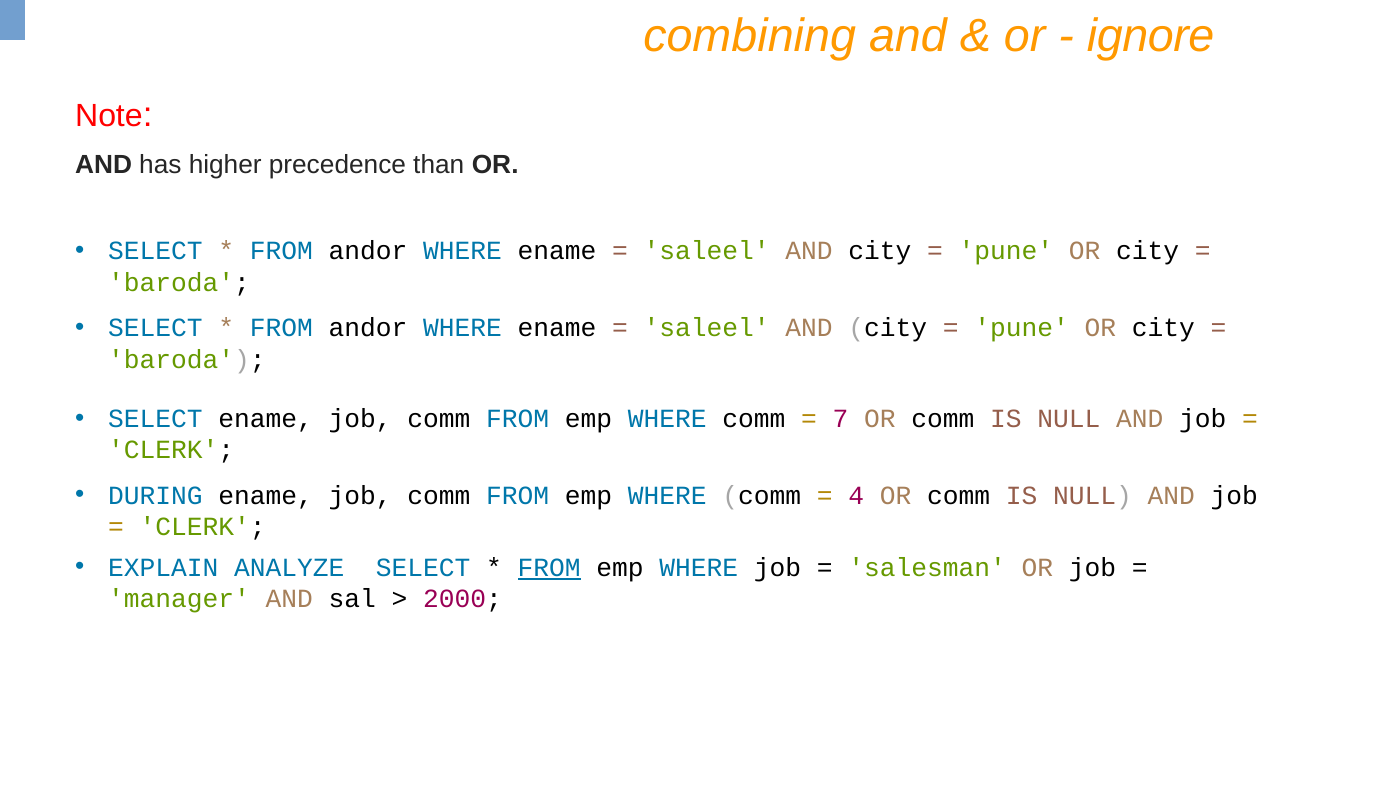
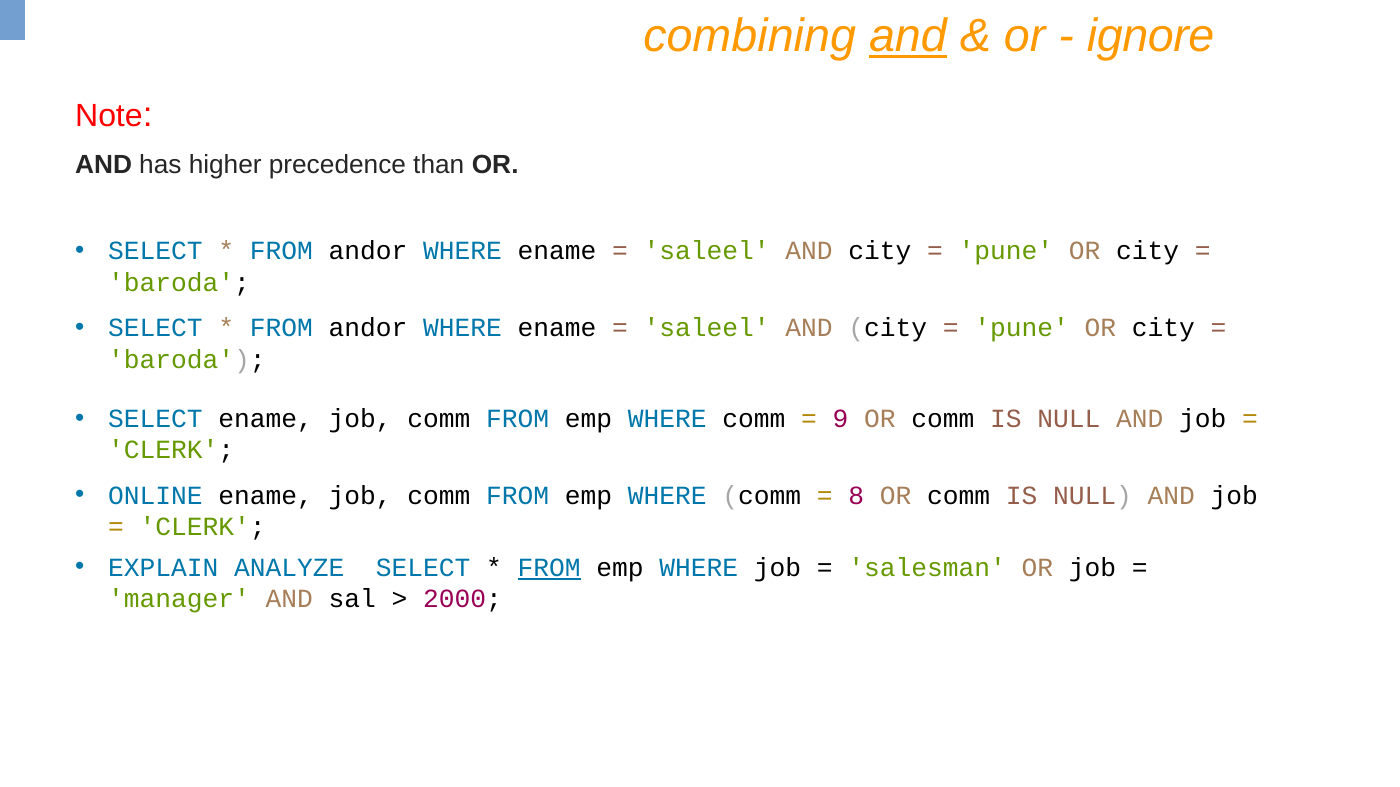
and underline: none -> present (908, 36)
7: 7 -> 9 (840, 419)
DURING: DURING -> ONLINE (155, 496)
4: 4 -> 8 (856, 496)
